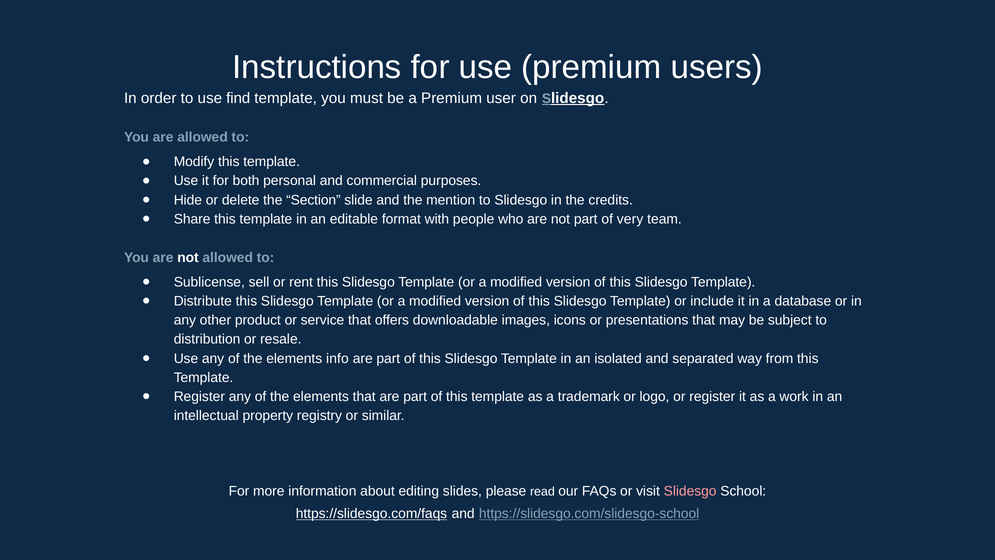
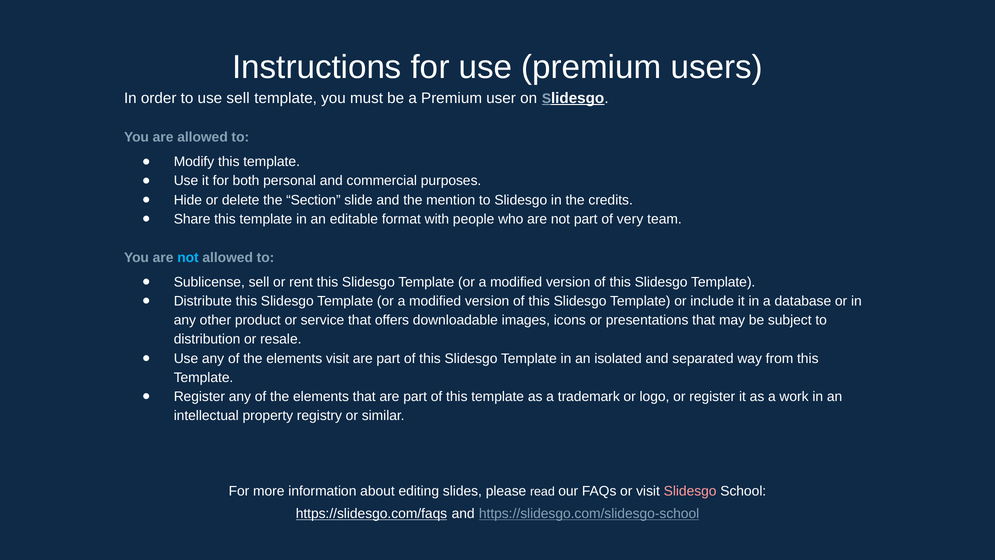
use find: find -> sell (238, 98)
not colour: white -> light blue (188, 257)
elements info: info -> visit (338, 358)
